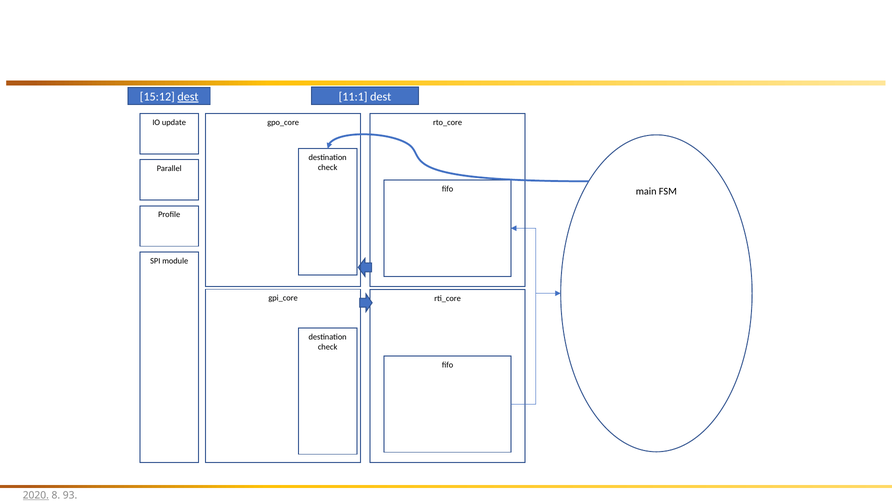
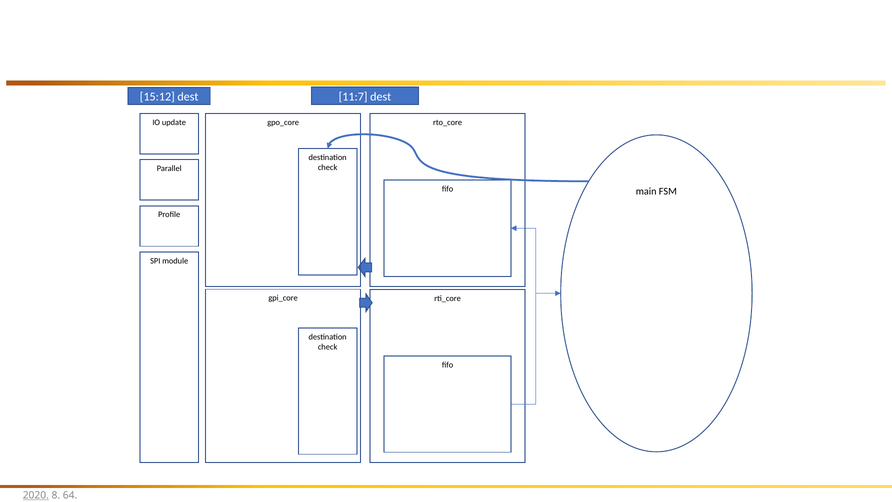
11:1: 11:1 -> 11:7 (353, 97)
dest underline: present -> none (188, 97)
93: 93 -> 64 (70, 495)
